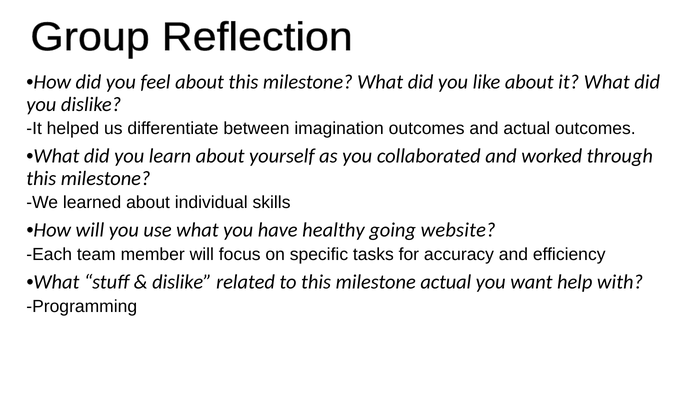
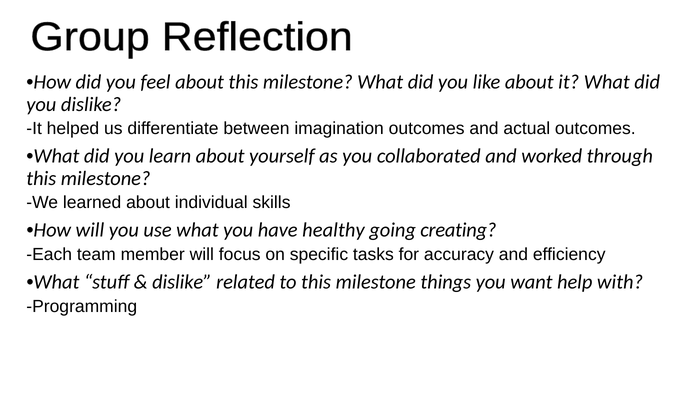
website: website -> creating (458, 230)
milestone actual: actual -> things (446, 282)
